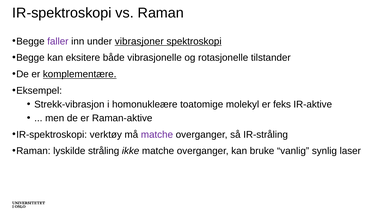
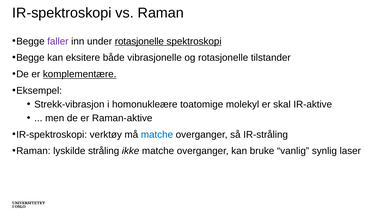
under vibrasjoner: vibrasjoner -> rotasjonelle (139, 41)
feks: feks -> skal (282, 105)
matche colour: purple -> blue (157, 135)
